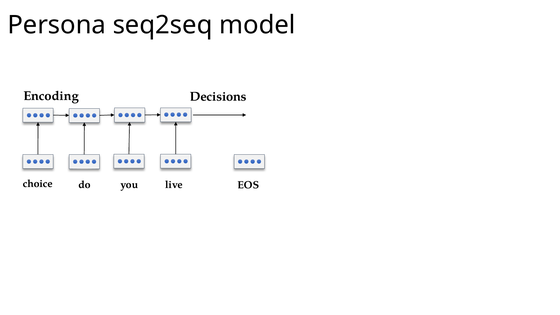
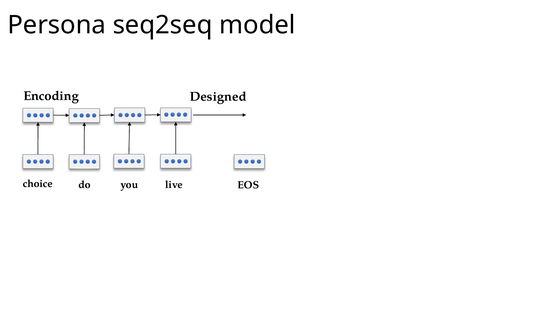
Decisions: Decisions -> Designed (218, 97)
